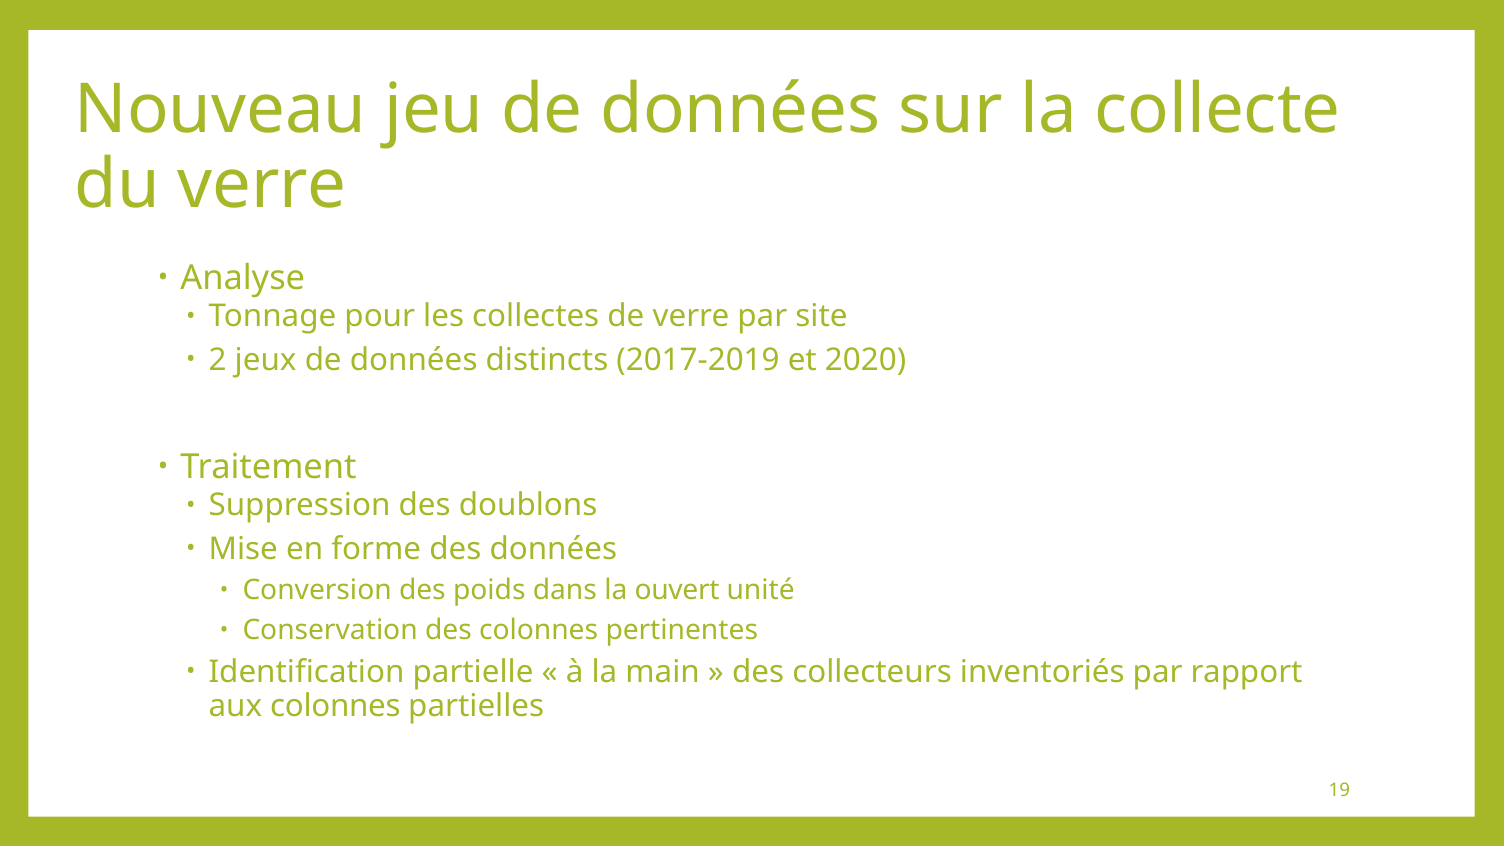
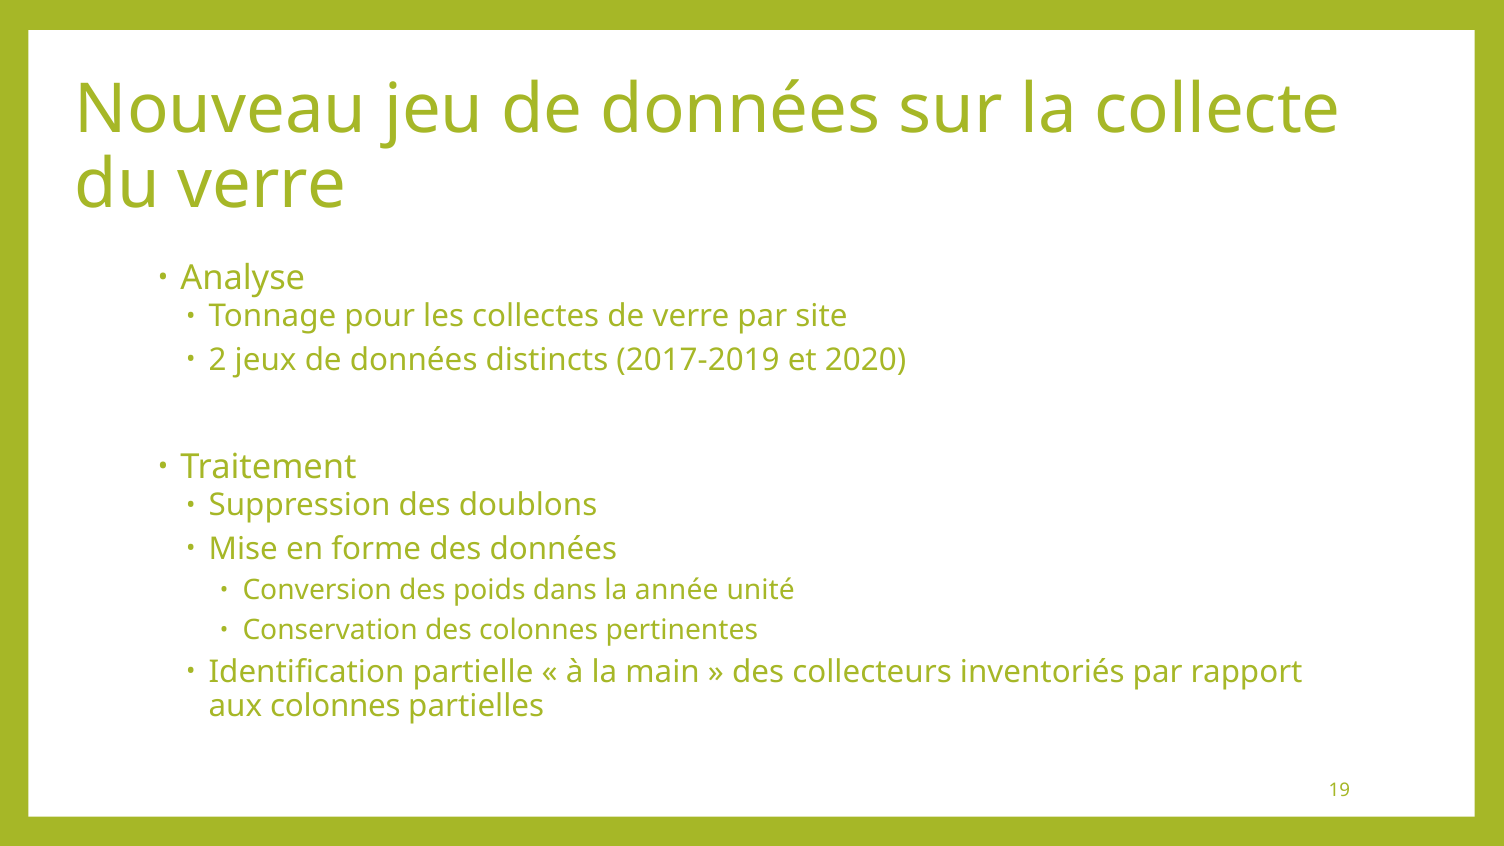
ouvert: ouvert -> année (677, 590)
